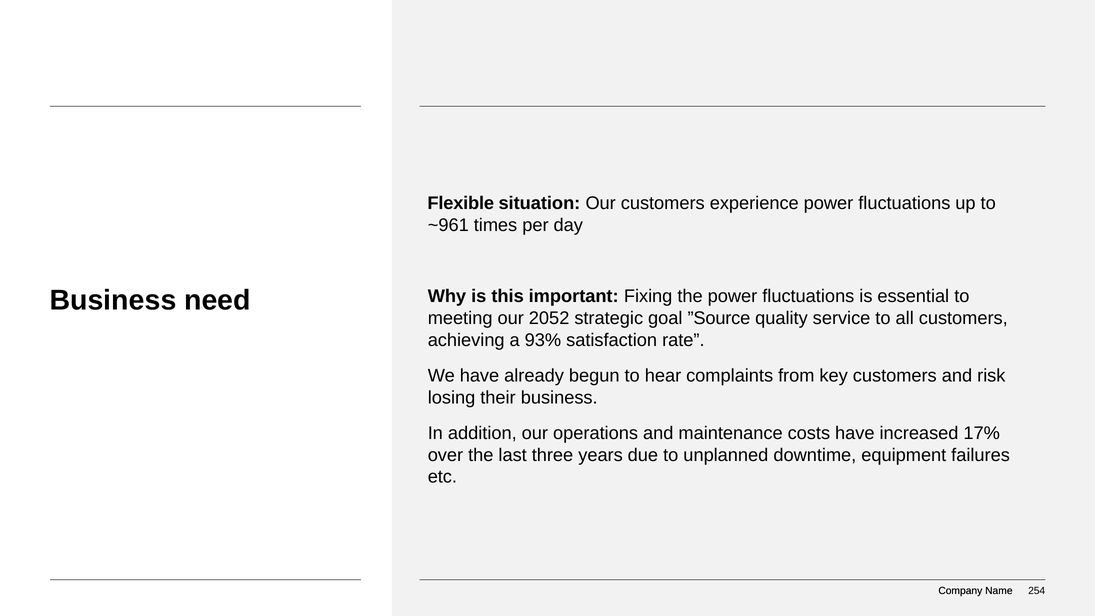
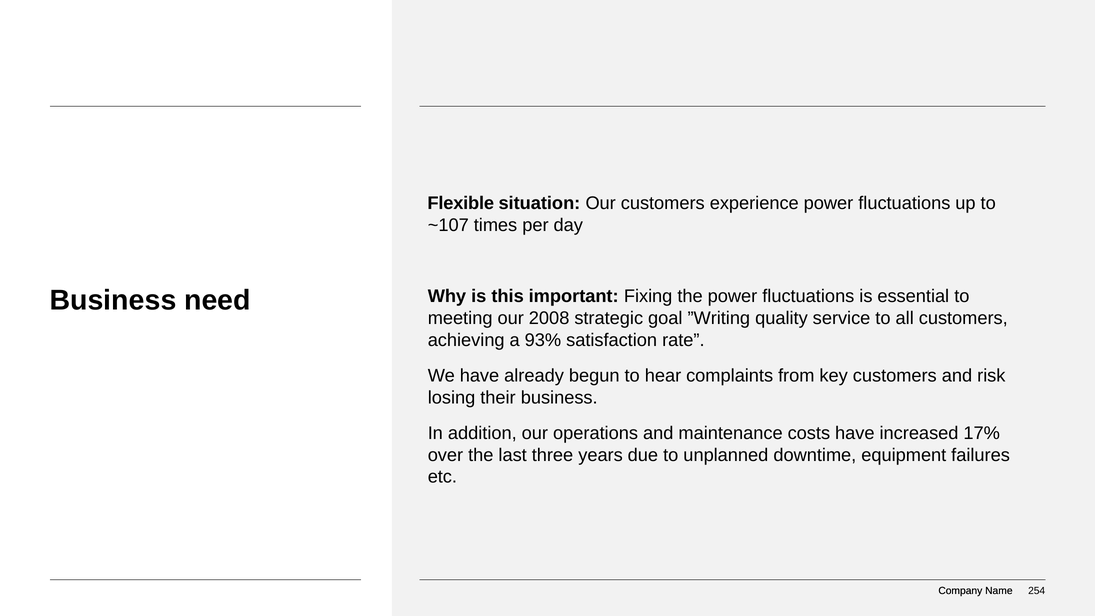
~961: ~961 -> ~107 (448, 225)
2052: 2052 -> 2008 (549, 318)
”Source: ”Source -> ”Writing (719, 318)
